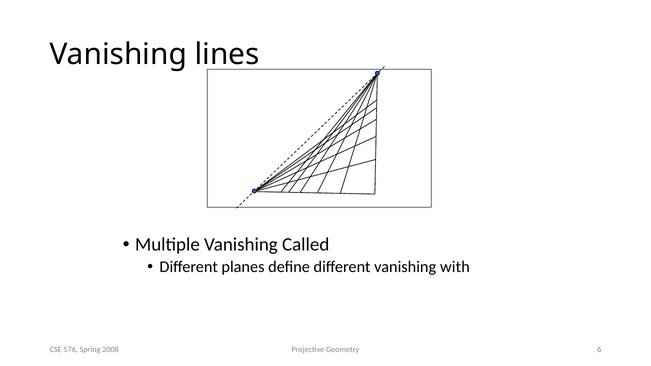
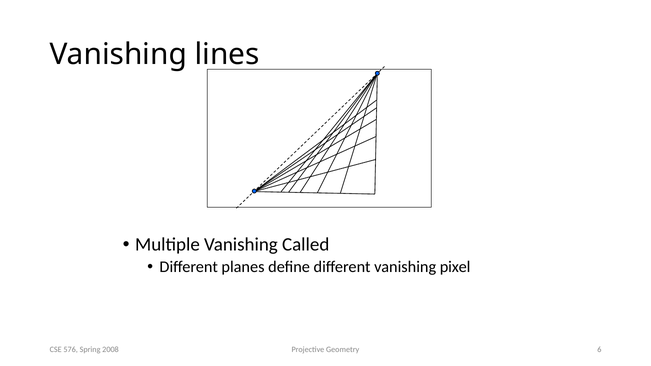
with: with -> pixel (455, 267)
